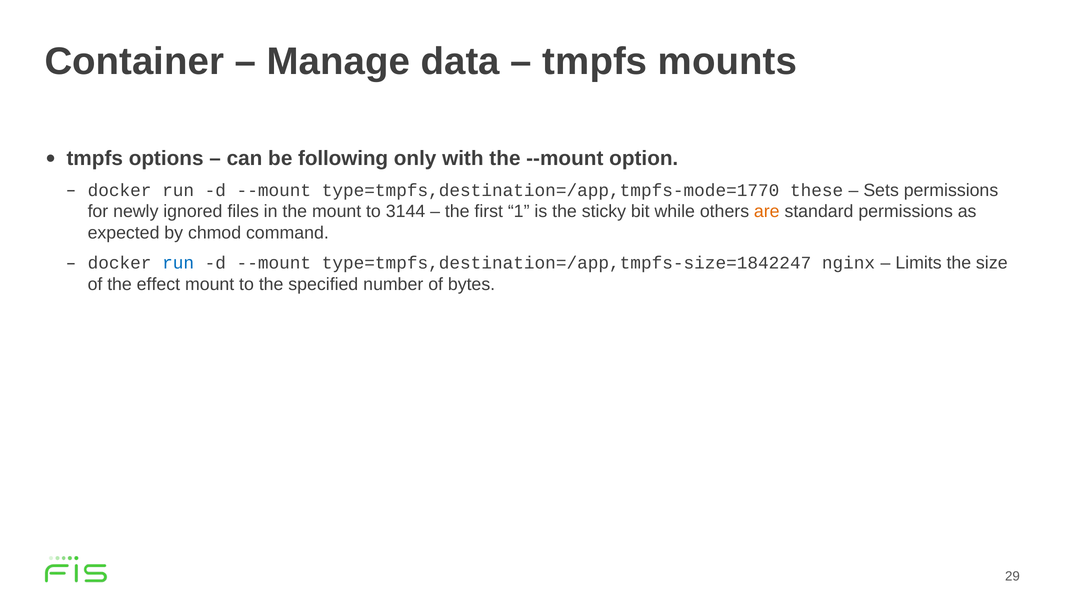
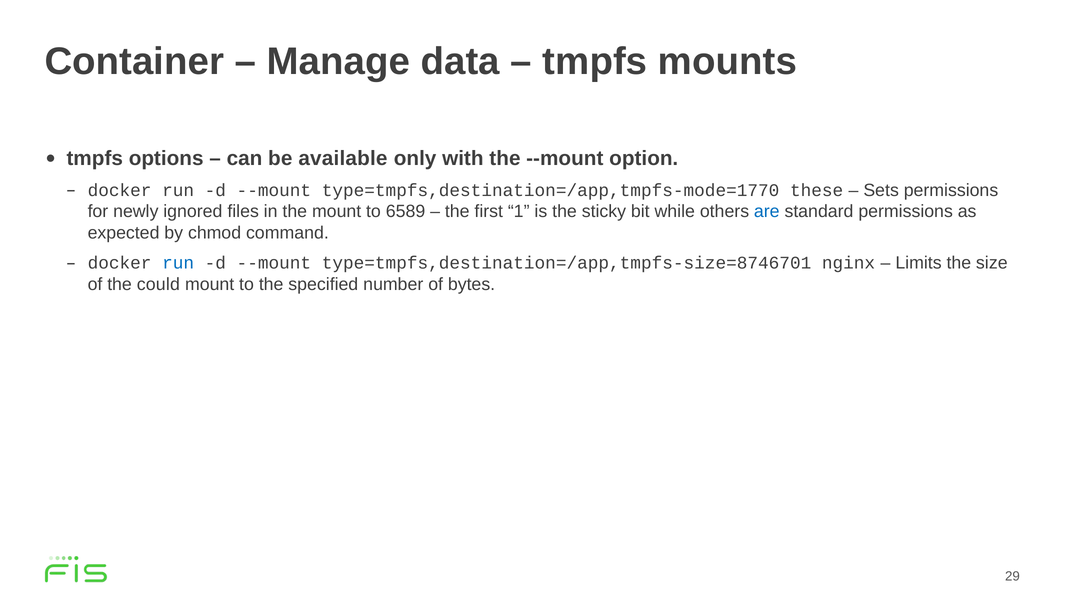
following: following -> available (343, 159)
3144: 3144 -> 6589 (406, 212)
are colour: orange -> blue (767, 212)
type=tmpfs,destination=/app,tmpfs-size=1842247: type=tmpfs,destination=/app,tmpfs-size=1842247 -> type=tmpfs,destination=/app,tmpfs-size=8746701 (567, 263)
effect: effect -> could (158, 284)
